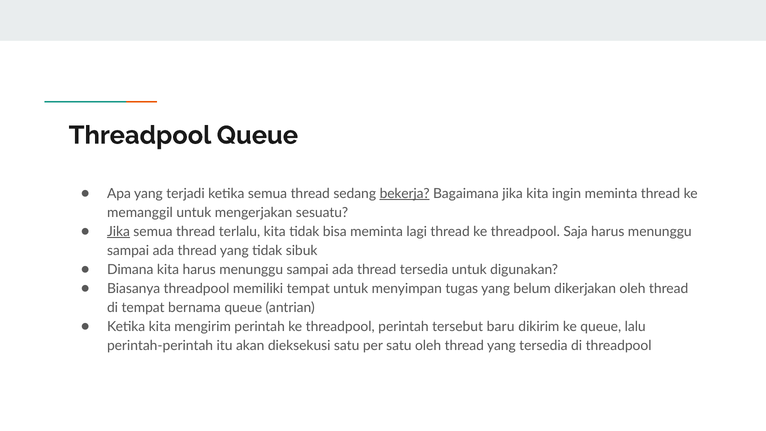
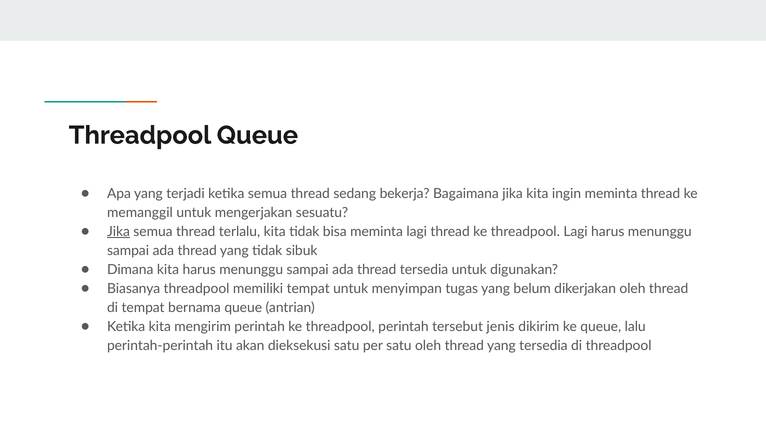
bekerja underline: present -> none (405, 194)
threadpool Saja: Saja -> Lagi (576, 232)
baru: baru -> jenis (501, 327)
